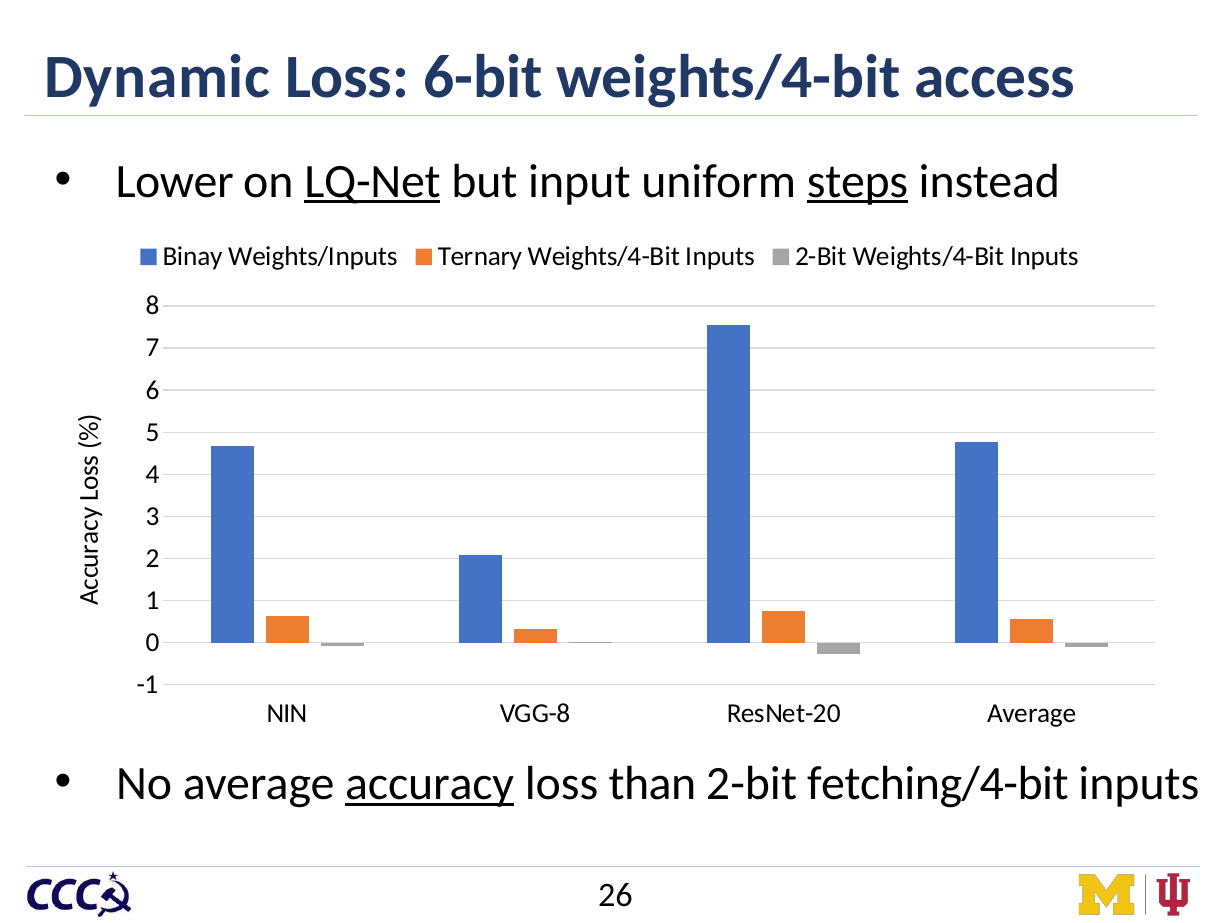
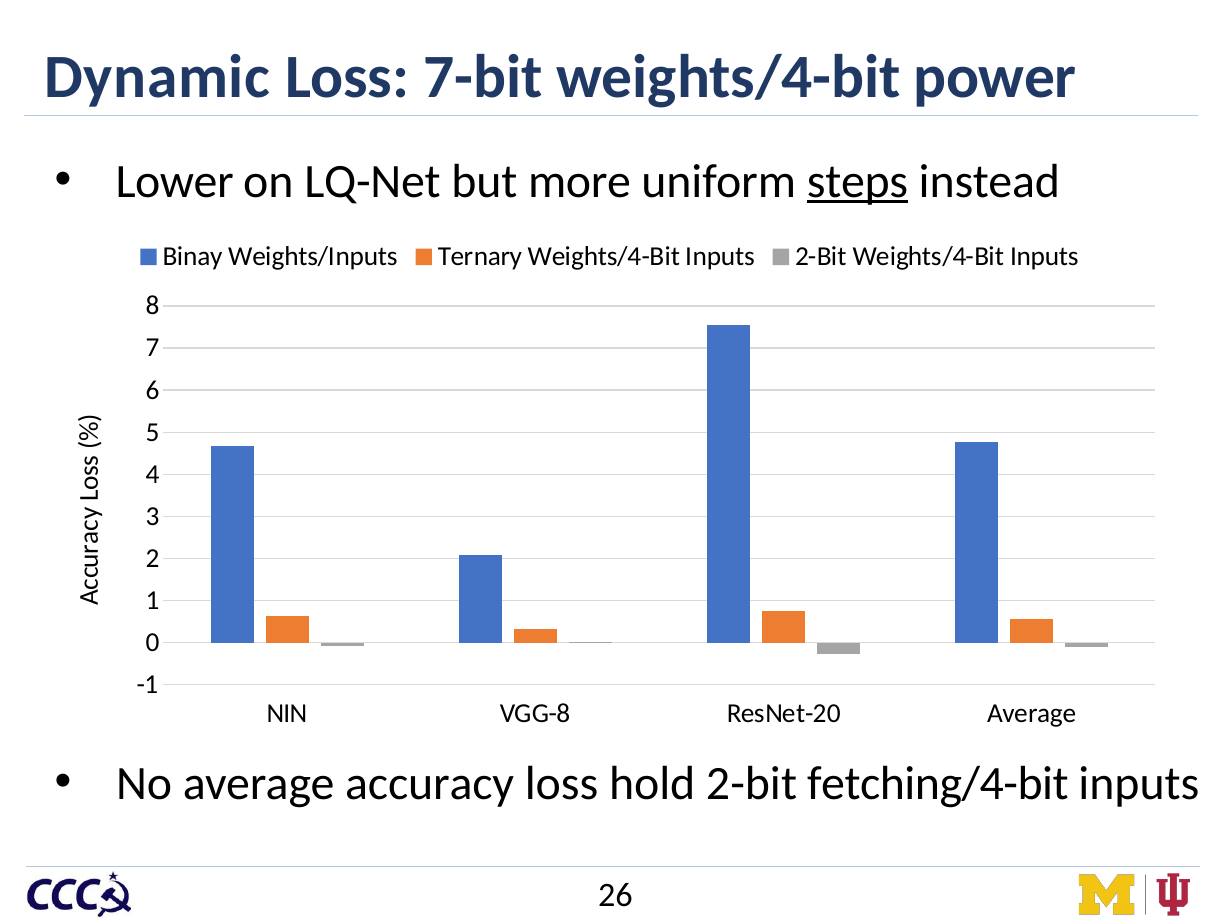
6-bit: 6-bit -> 7-bit (483, 77)
access: access -> power (995, 77)
LQ-Net underline: present -> none (372, 181)
input: input -> more (580, 181)
accuracy underline: present -> none (430, 784)
than: than -> hold (652, 784)
